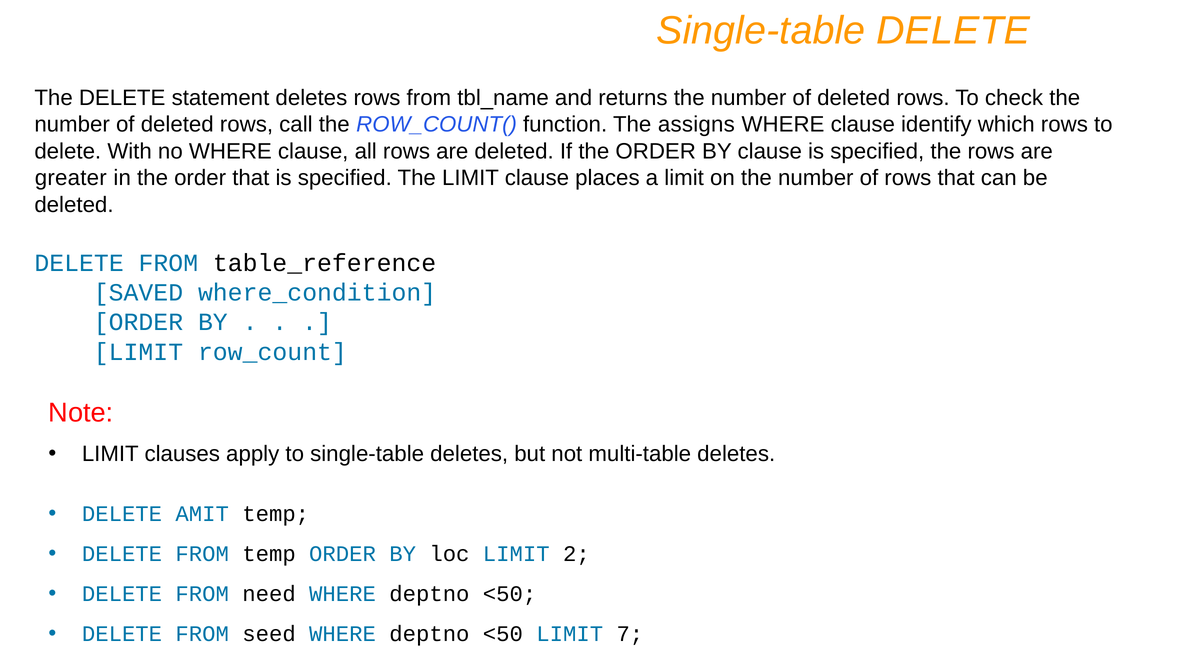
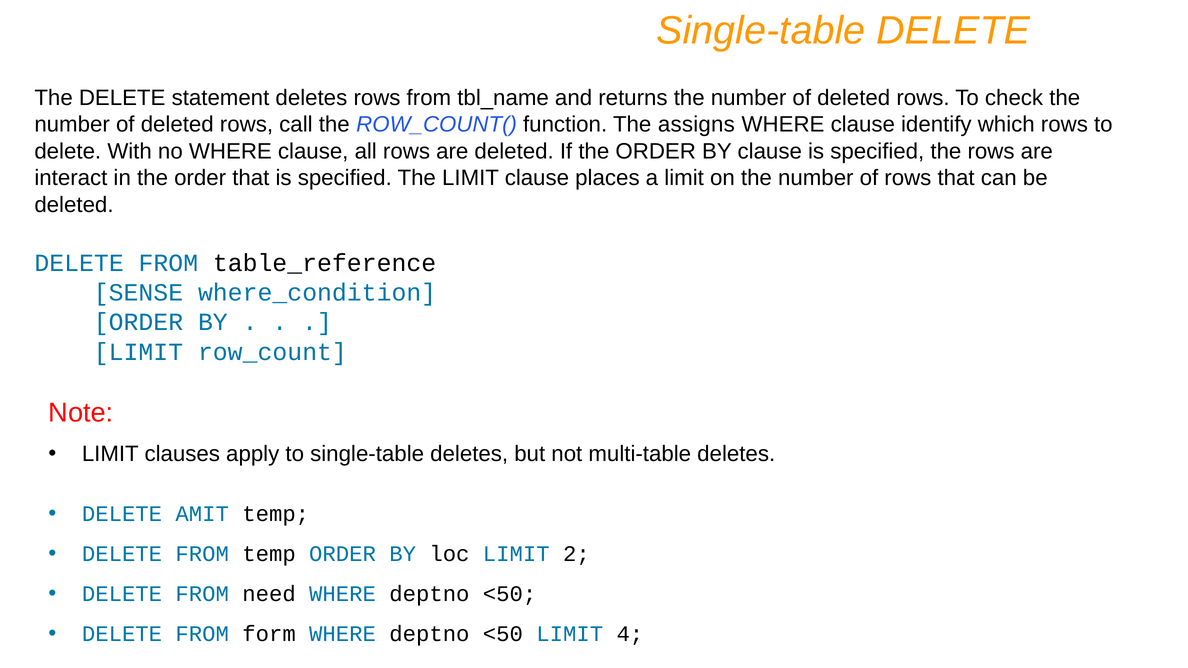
greater: greater -> interact (71, 178)
SAVED: SAVED -> SENSE (138, 293)
seed: seed -> form (269, 634)
7: 7 -> 4 (630, 634)
